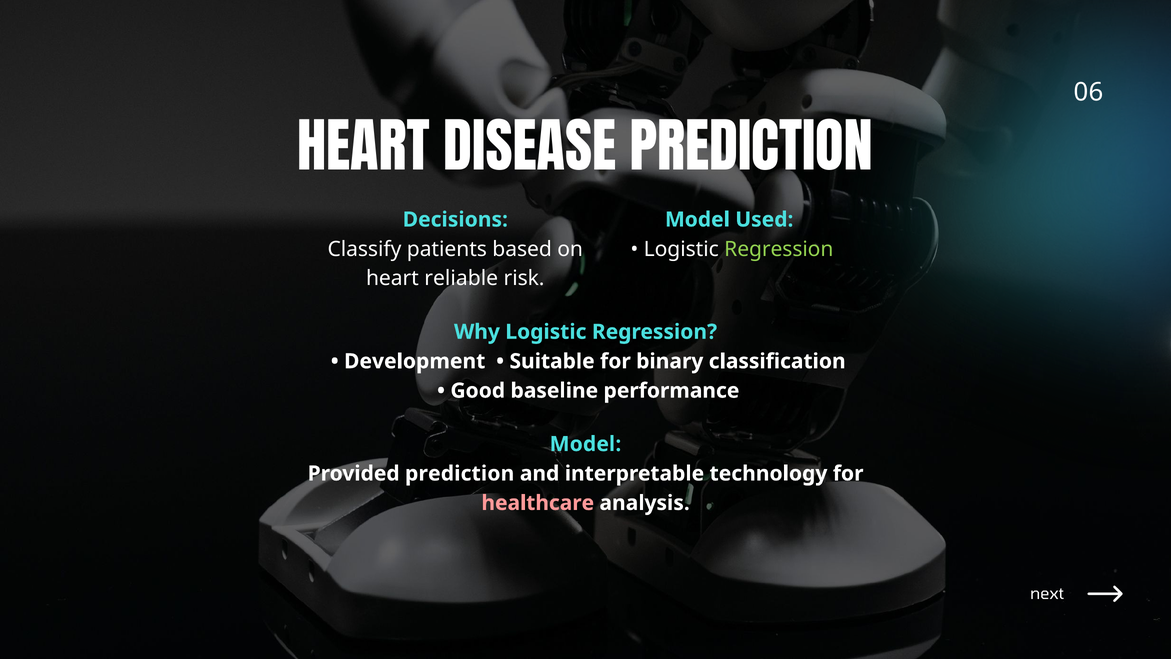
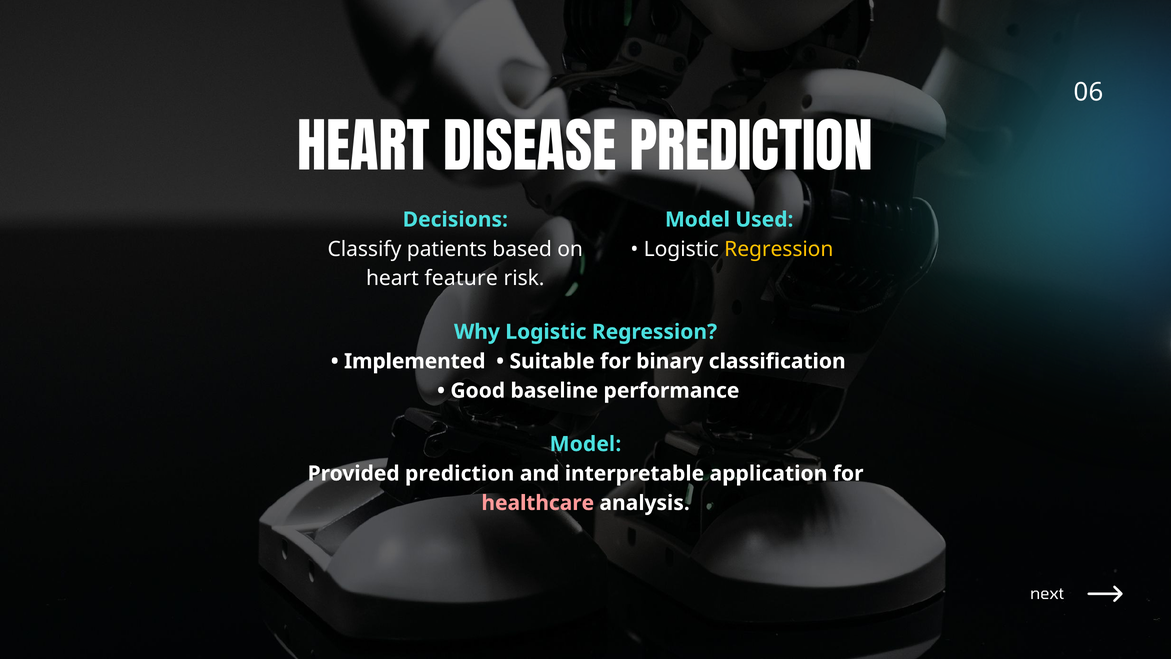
Regression colour: light green -> yellow (779, 249)
reliable: reliable -> feature (461, 278)
Development: Development -> Implemented (415, 361)
technology: technology -> application (768, 473)
